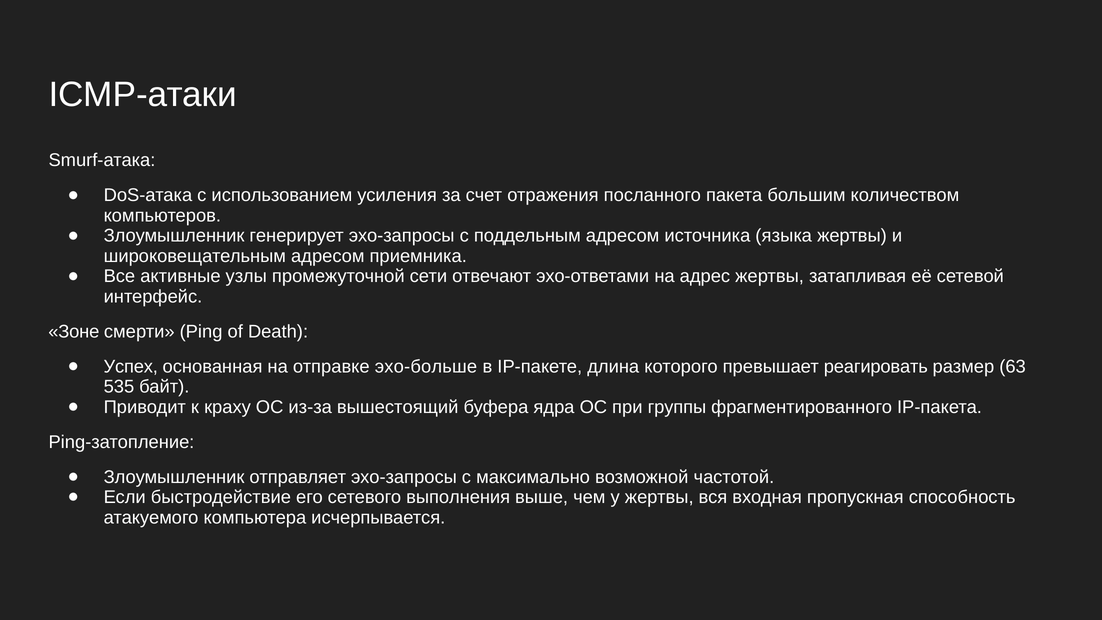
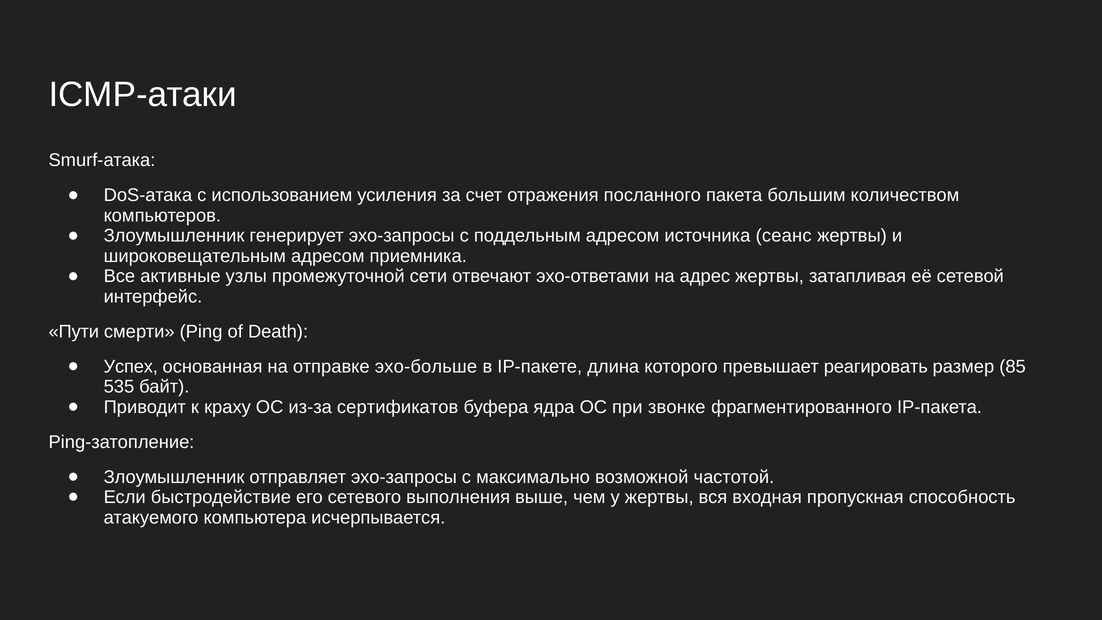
языка: языка -> сеанс (784, 236)
Зоне: Зоне -> Пути (74, 332)
63: 63 -> 85 (1013, 366)
вышестоящий: вышестоящий -> сертификатов (398, 407)
группы: группы -> звонке (677, 407)
